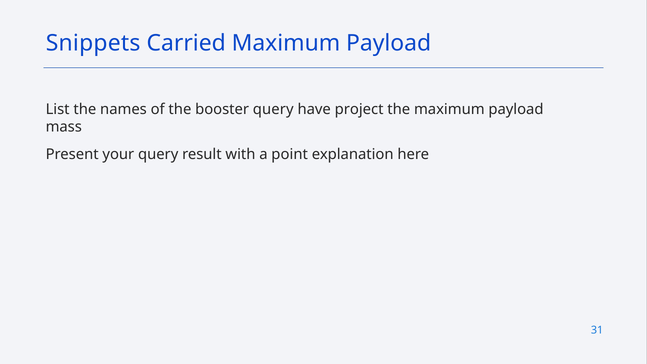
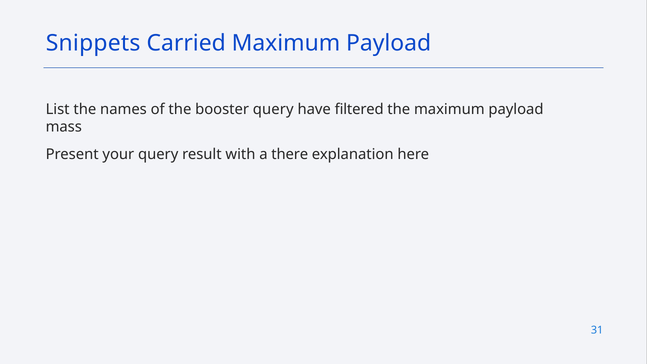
project: project -> filtered (359, 109)
point: point -> there (290, 154)
